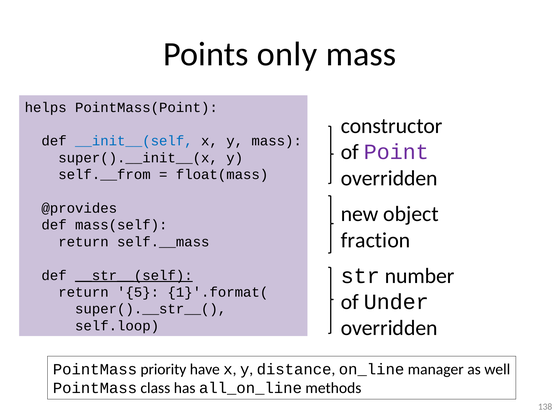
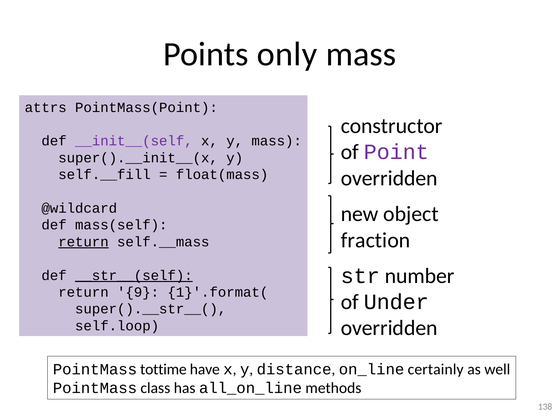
helps: helps -> attrs (46, 107)
__init__(self colour: blue -> purple (134, 141)
self.__from: self.__from -> self.__fill (104, 175)
@provides: @provides -> @wildcard (79, 208)
return underline: none -> present (83, 242)
5: 5 -> 9 (138, 292)
priority: priority -> tottime (163, 369)
manager: manager -> certainly (436, 369)
